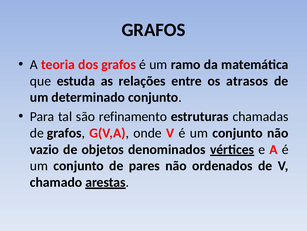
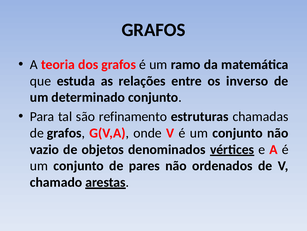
atrasos: atrasos -> inverso (247, 81)
